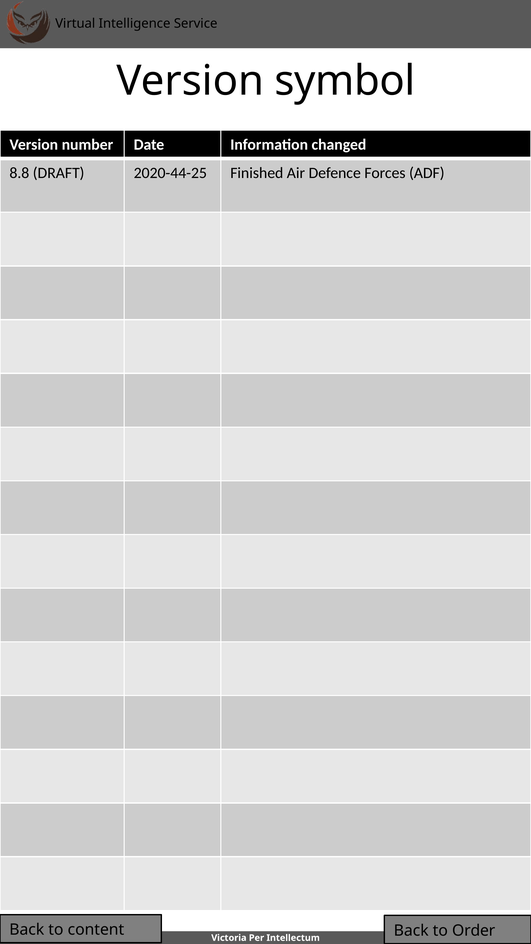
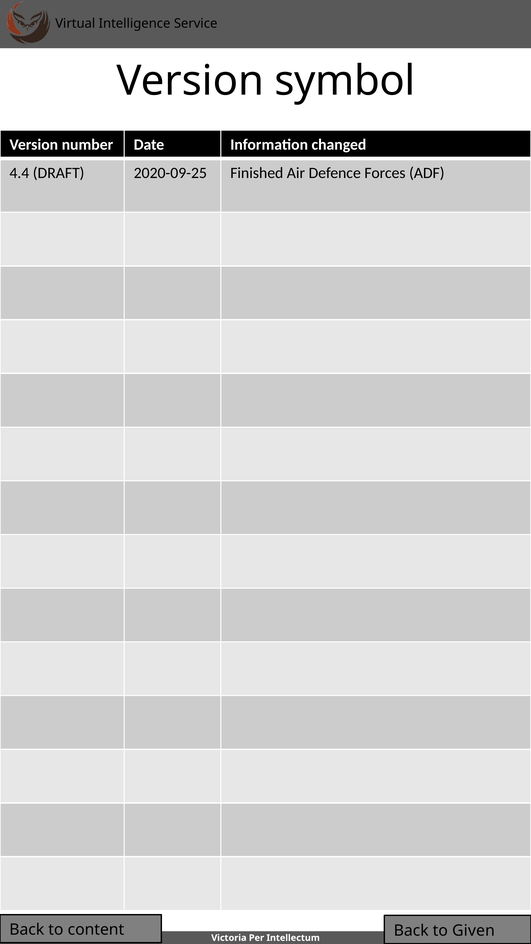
8.8: 8.8 -> 4.4 (19, 173)
2020-44-25: 2020-44-25 -> 2020-09-25 (170, 173)
Order: Order -> Given (473, 931)
